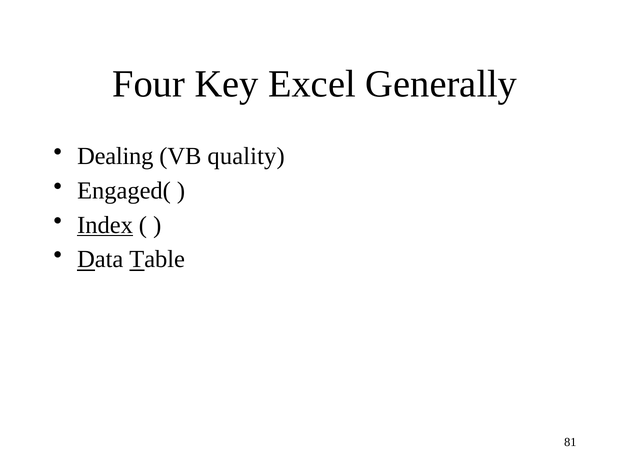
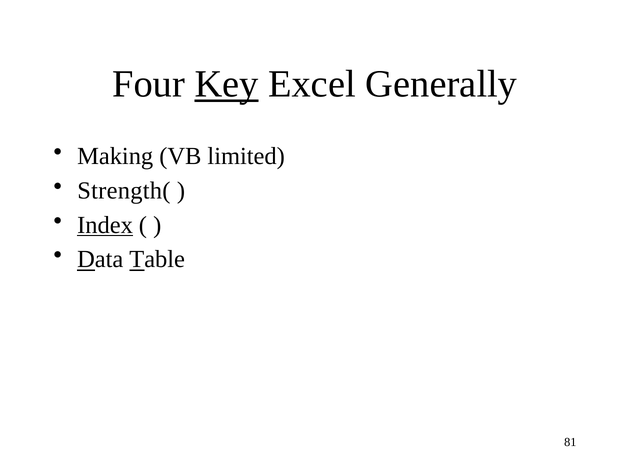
Key underline: none -> present (227, 84)
Dealing: Dealing -> Making (115, 156)
quality: quality -> limited (246, 156)
Engaged(: Engaged( -> Strength( (124, 190)
